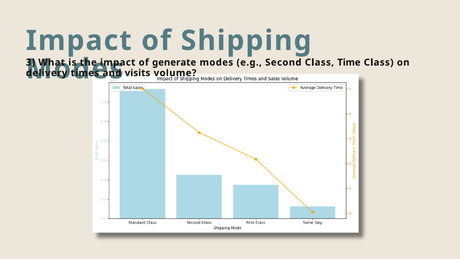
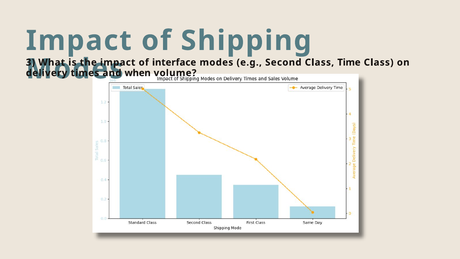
generate: generate -> interface (174, 62)
visits: visits -> when (138, 73)
